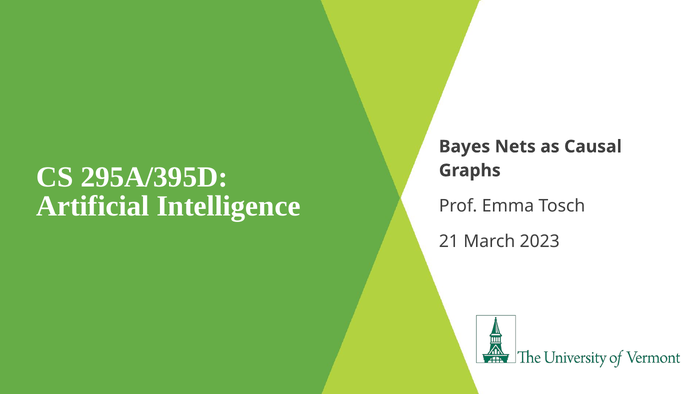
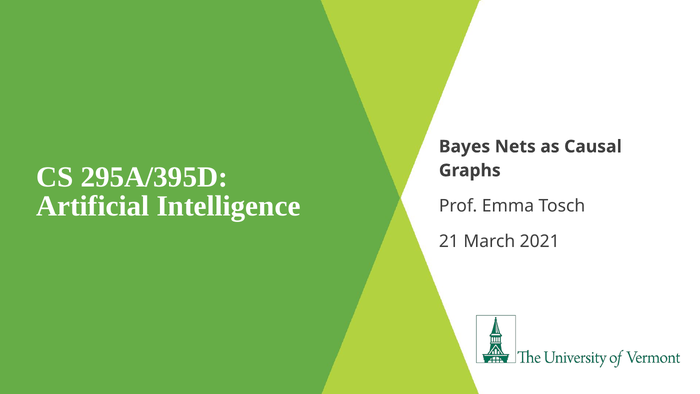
2023: 2023 -> 2021 (540, 242)
